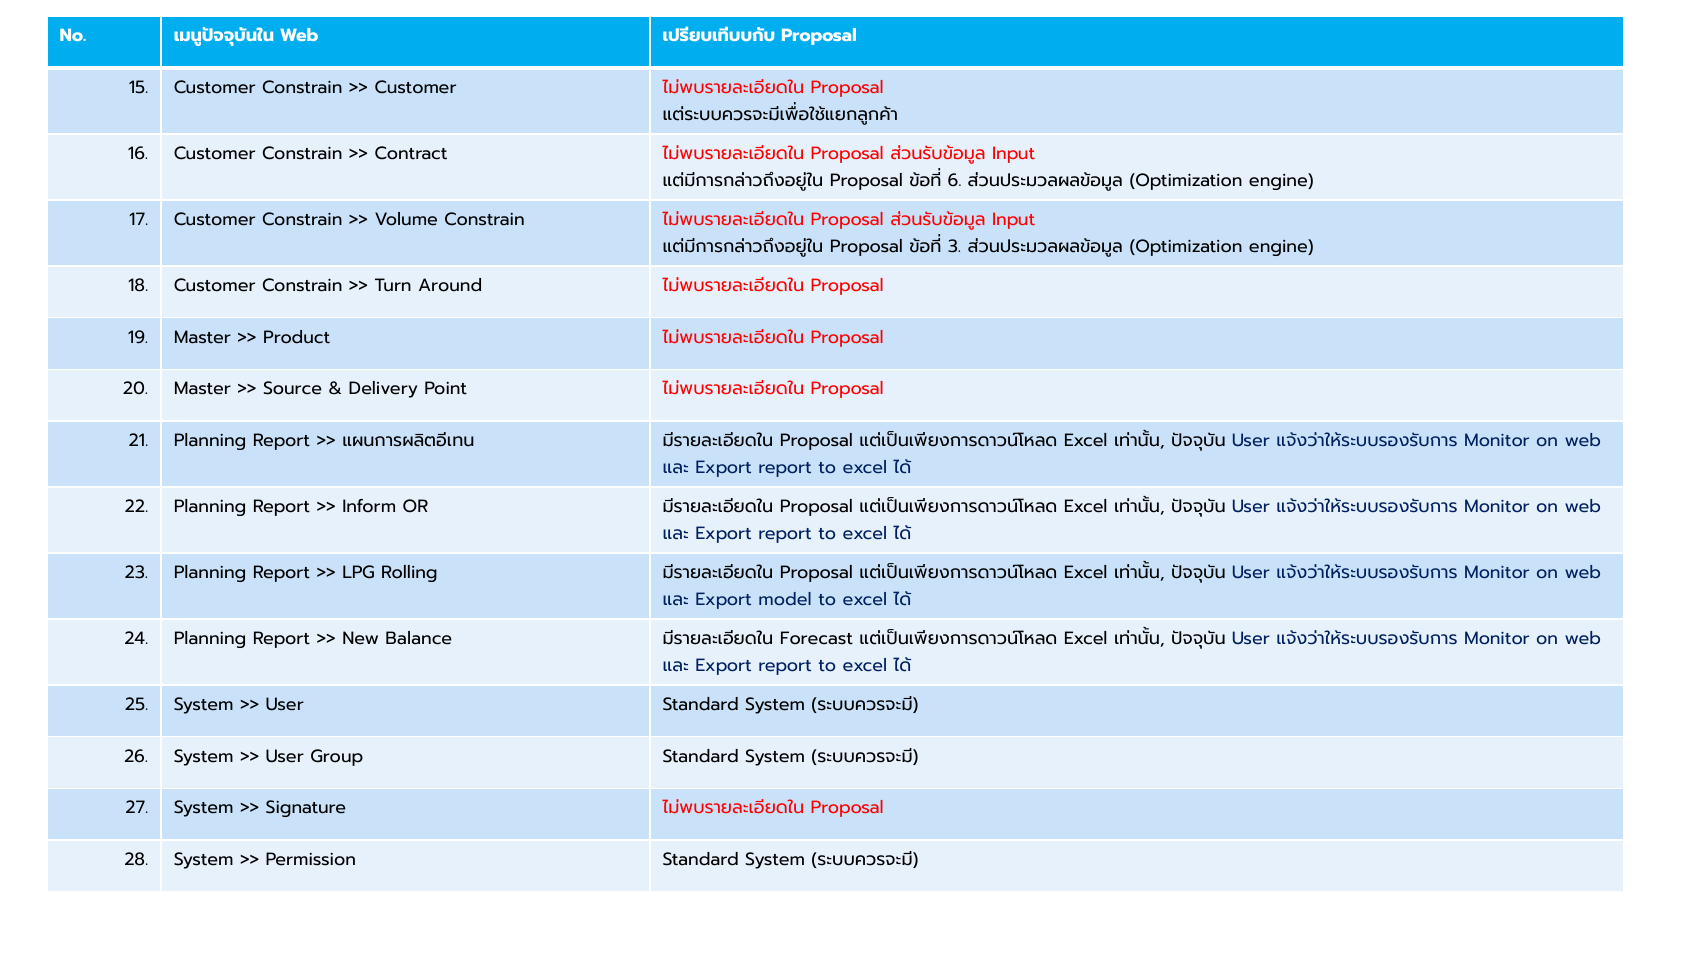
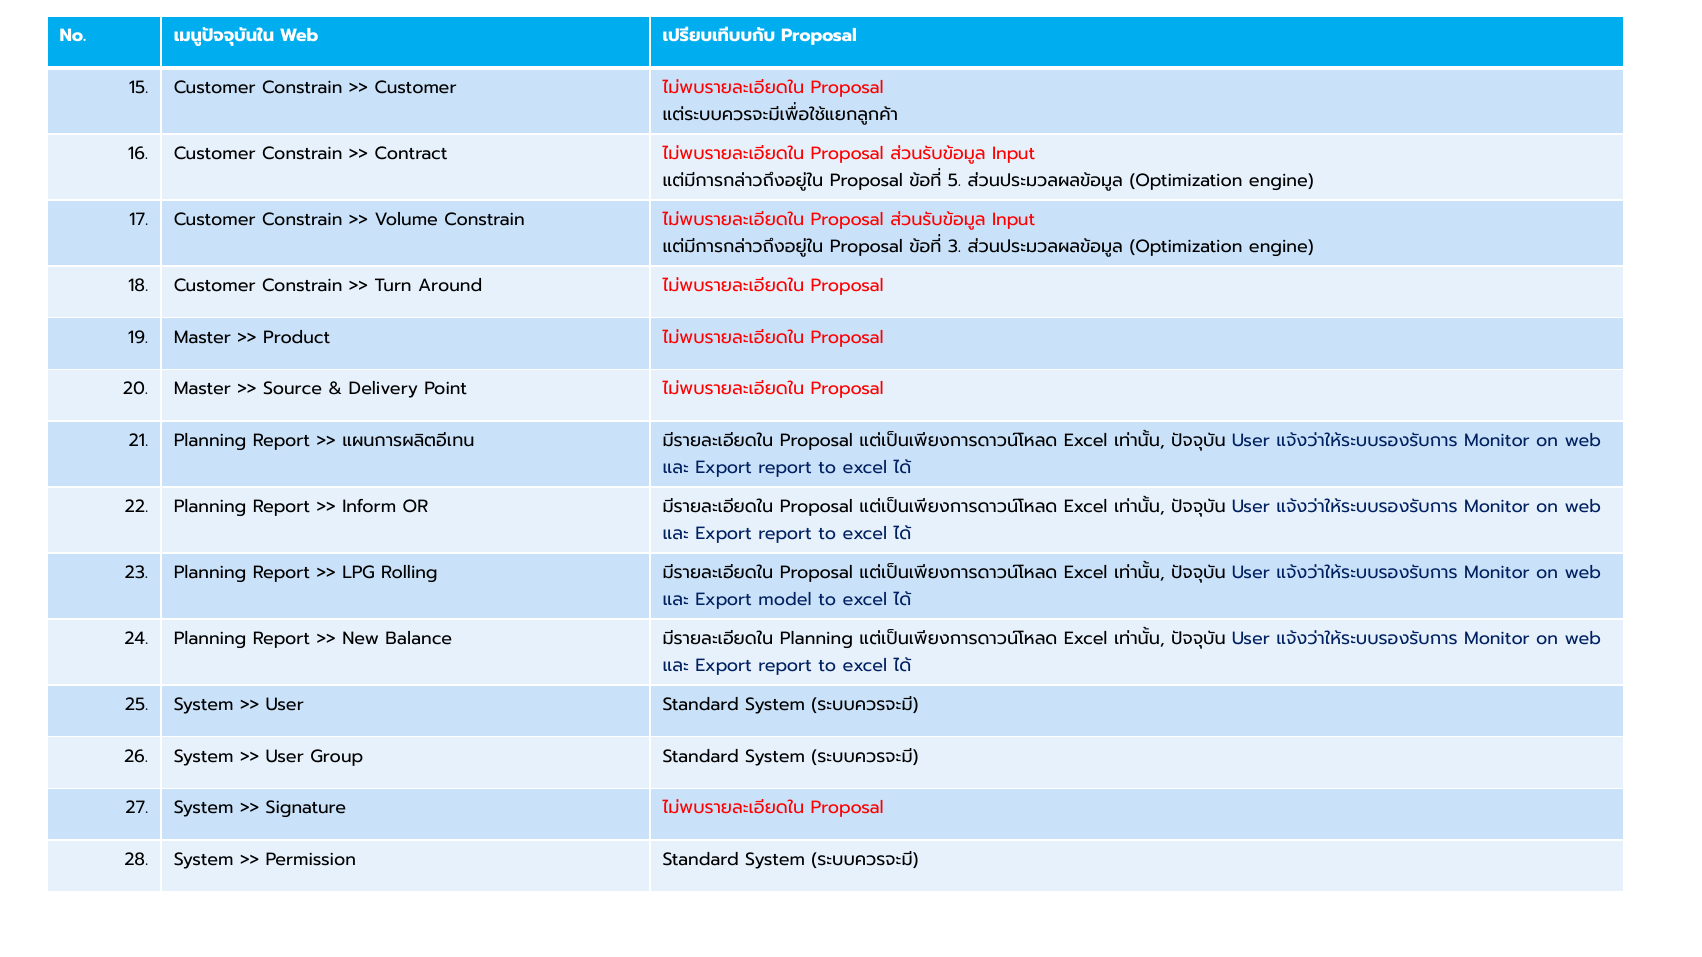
6: 6 -> 5 (955, 180)
Forecast: Forecast -> Planning (816, 639)
